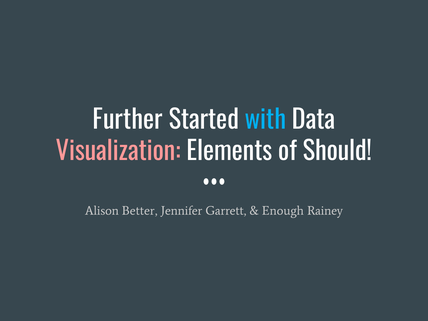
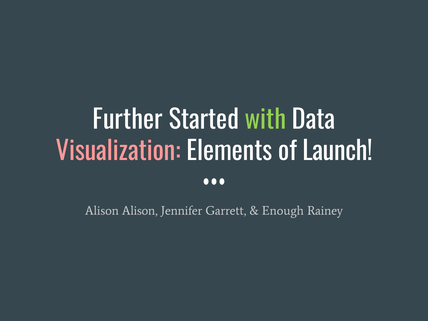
with colour: light blue -> light green (265, 120)
Should: Should -> Launch (337, 152)
Alison Better: Better -> Alison (140, 211)
